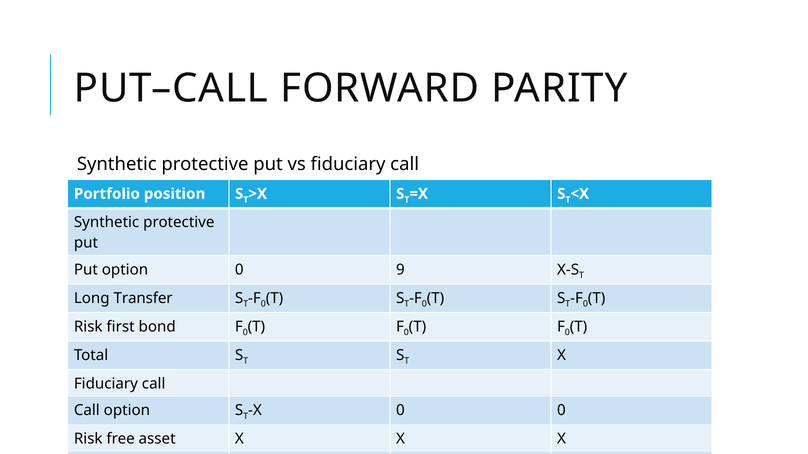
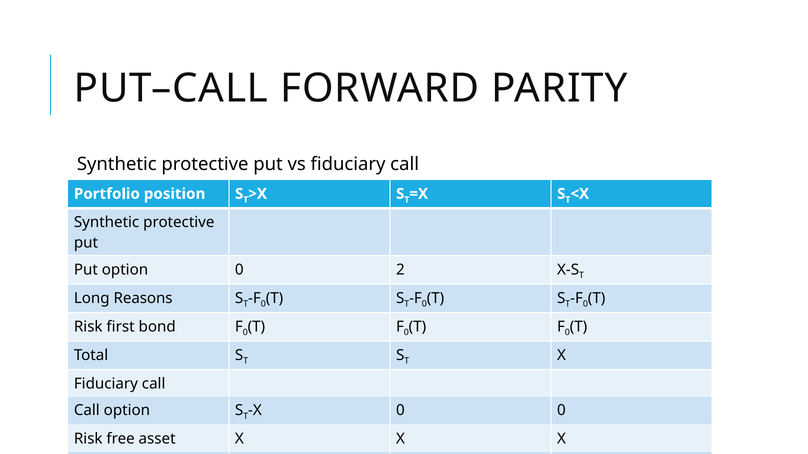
9: 9 -> 2 (400, 270)
Transfer: Transfer -> Reasons (143, 298)
